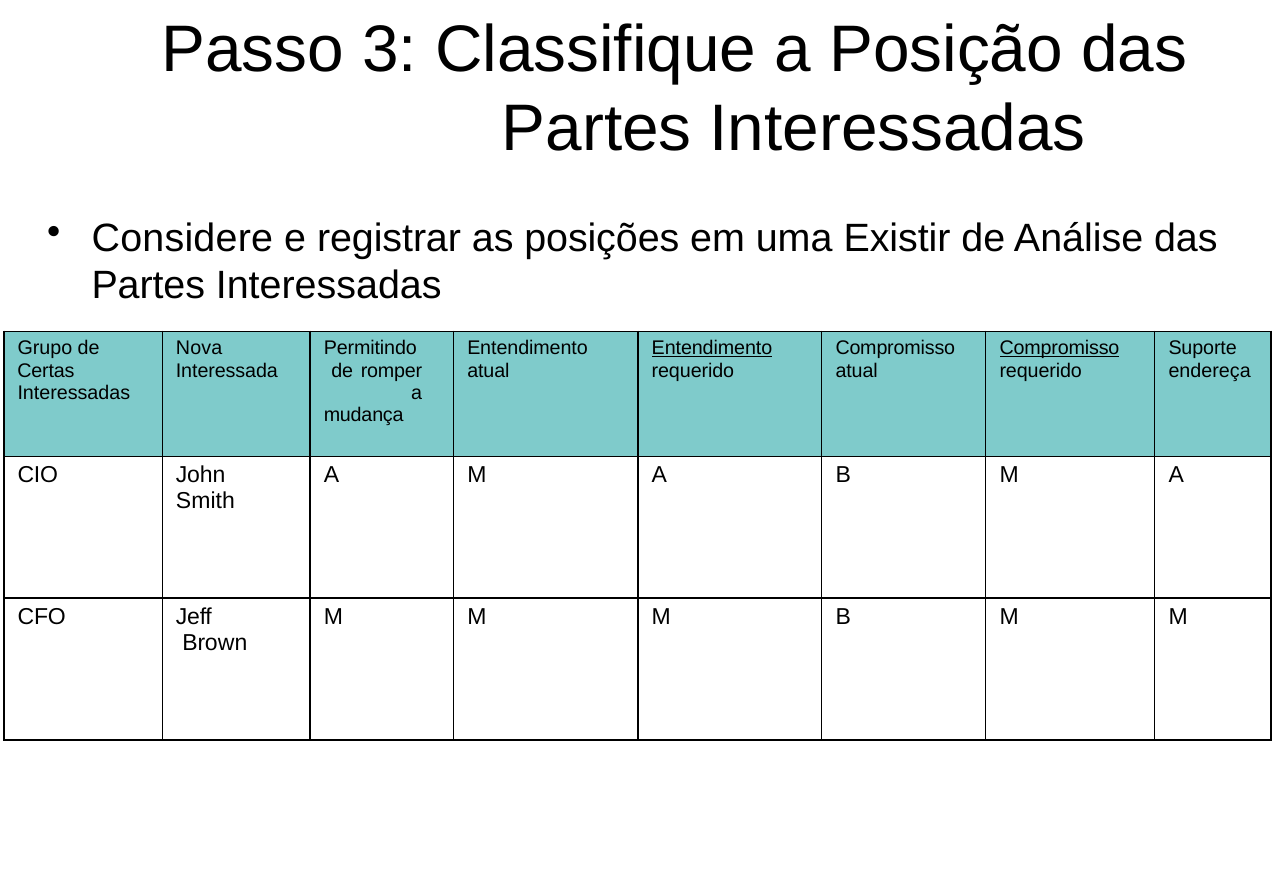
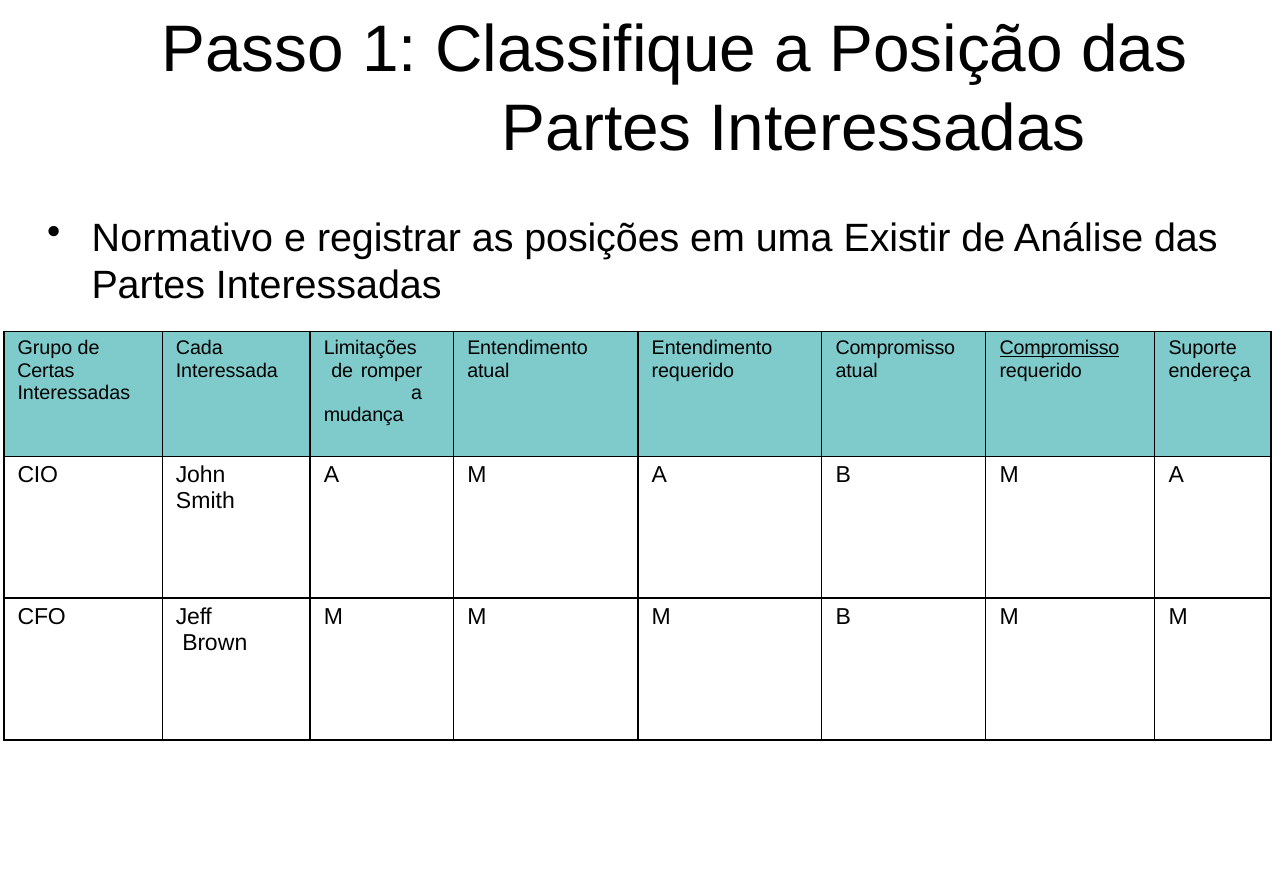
3: 3 -> 1 (390, 50)
Considere: Considere -> Normativo (182, 238)
Nova: Nova -> Cada (199, 348)
Permitindo: Permitindo -> Limitações (370, 348)
Entendimento underline: present -> none (712, 348)
